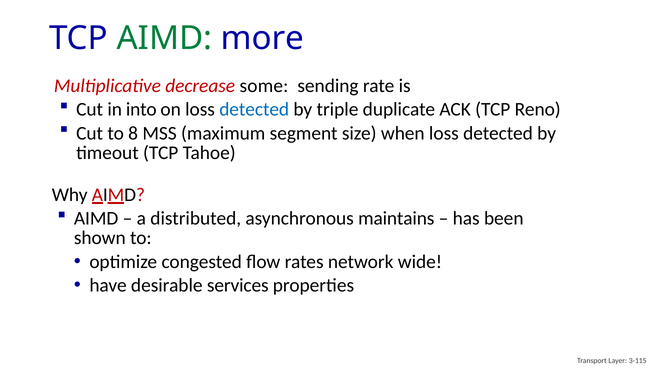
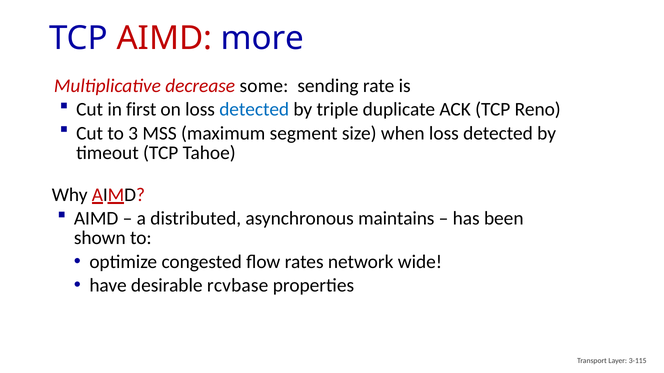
AIMD colour: green -> red (164, 38)
into: into -> first (141, 110)
8: 8 -> 3 (133, 133)
services: services -> rcvbase (238, 286)
